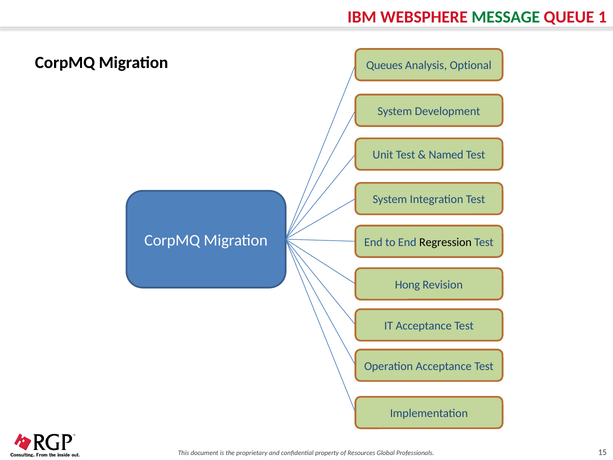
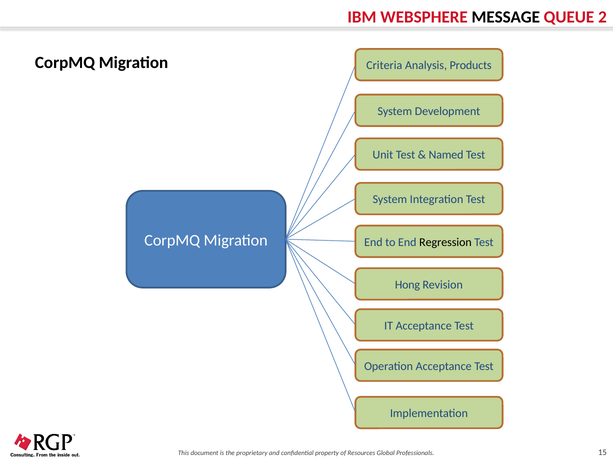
MESSAGE colour: green -> black (506, 17)
1: 1 -> 2 (602, 17)
Queues: Queues -> Criteria (384, 65)
Optional: Optional -> Products (471, 65)
